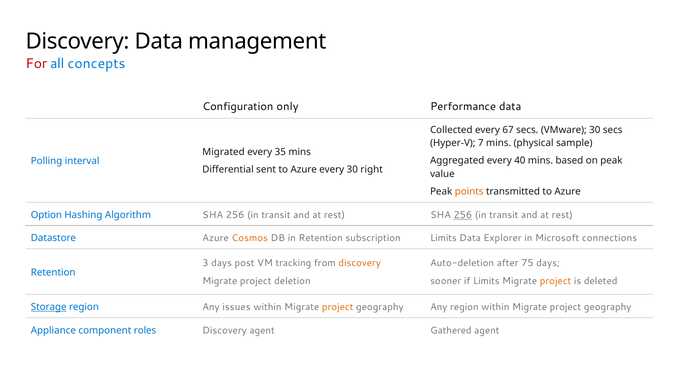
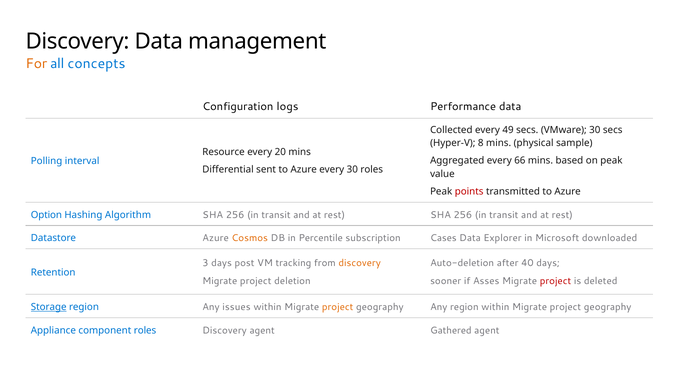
For colour: red -> orange (36, 64)
only: only -> logs (288, 106)
67: 67 -> 49 (508, 130)
7: 7 -> 8 (481, 143)
Migrated: Migrated -> Resource (224, 152)
35: 35 -> 20 (280, 152)
40: 40 -> 66 (520, 161)
30 right: right -> roles (372, 170)
points colour: orange -> red (469, 192)
256 underline: present -> none (463, 215)
in Retention: Retention -> Percentile (321, 238)
subscription Limits: Limits -> Cases (443, 238)
connections: connections -> downloaded (610, 238)
75: 75 -> 40 (527, 263)
if Limits: Limits -> Asses (486, 281)
project colour: orange -> red (556, 281)
